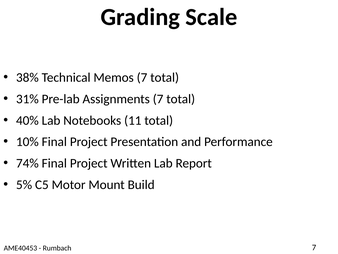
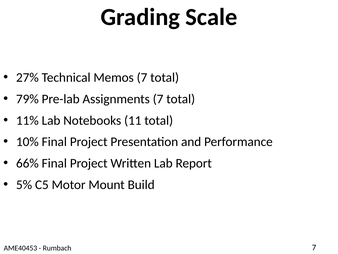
38%: 38% -> 27% (27, 77)
31%: 31% -> 79% (27, 99)
40%: 40% -> 11% (27, 120)
74%: 74% -> 66% (27, 163)
